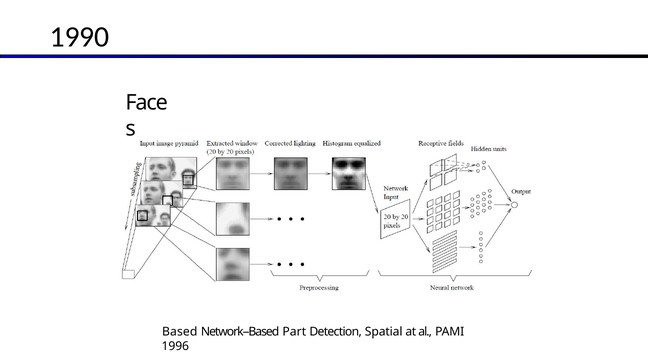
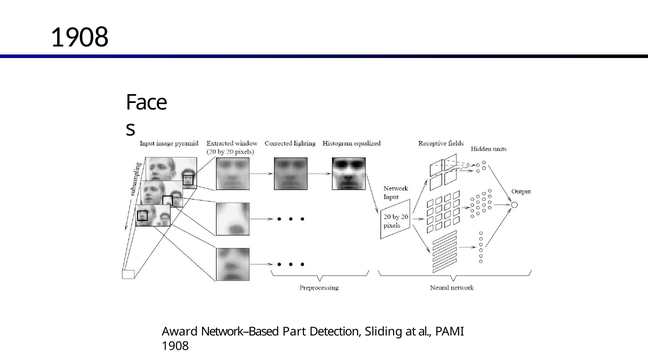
1990: 1990 -> 1908 (79, 37)
Based: Based -> Award (180, 332)
Spatial: Spatial -> Sliding (384, 332)
1996: 1996 -> 1908 (175, 347)
